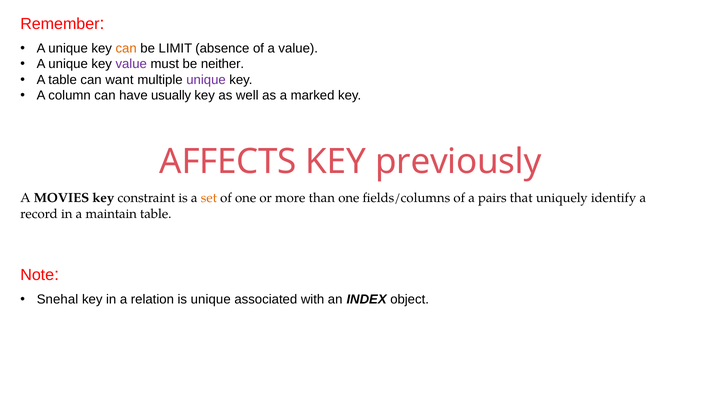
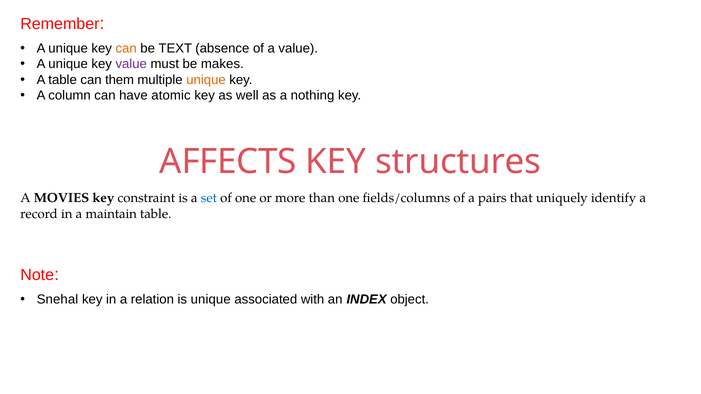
LIMIT: LIMIT -> TEXT (175, 48)
neither: neither -> makes (222, 64)
want: want -> them (120, 80)
unique colour: purple -> orange (206, 80)
usually: usually -> atomic (171, 96)
marked: marked -> nothing (313, 96)
previously: previously -> structures (458, 162)
set colour: orange -> blue (209, 198)
